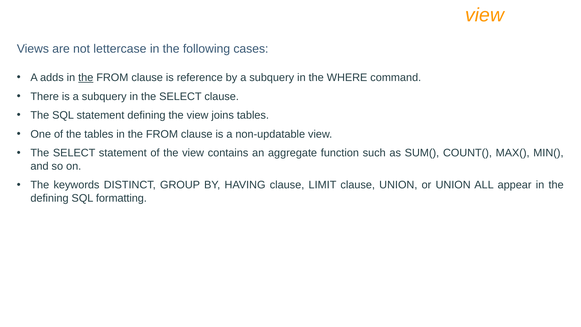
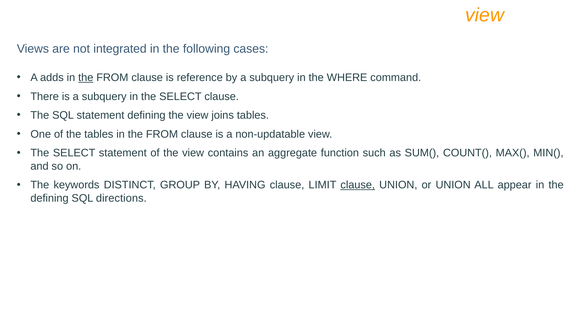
lettercase: lettercase -> integrated (120, 49)
clause underline: none -> present (358, 185)
formatting: formatting -> directions (121, 198)
